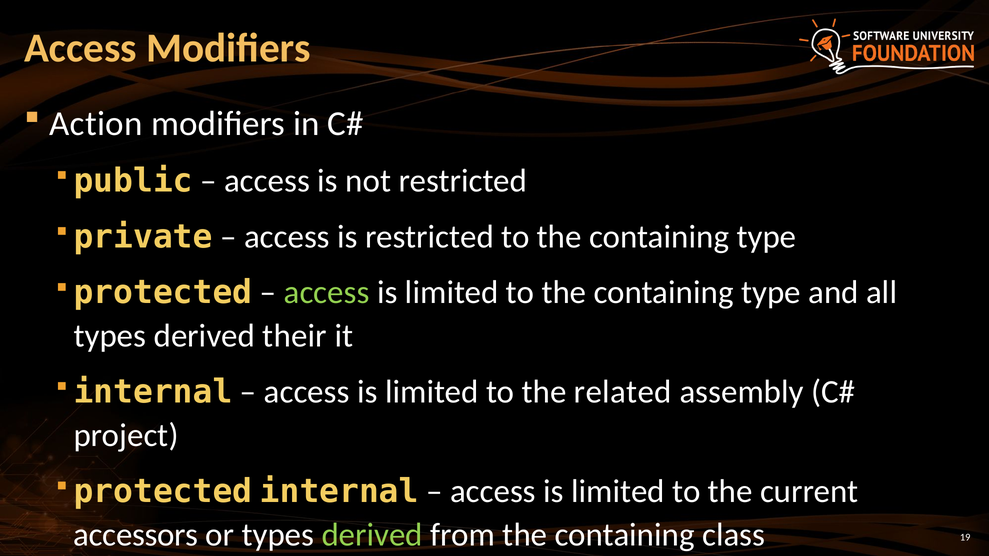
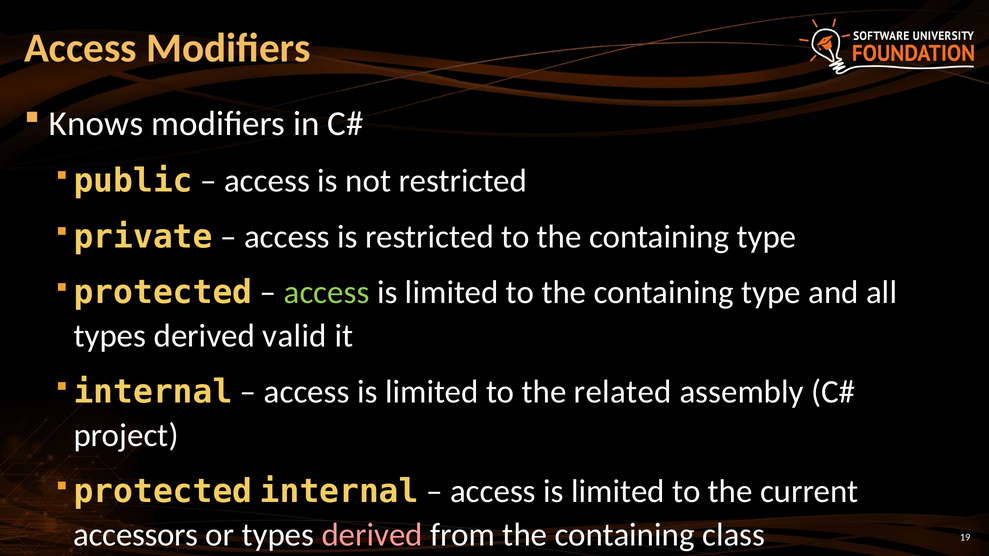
Action: Action -> Knows (96, 124)
their: their -> valid (295, 336)
derived colour: light green -> pink (372, 535)
